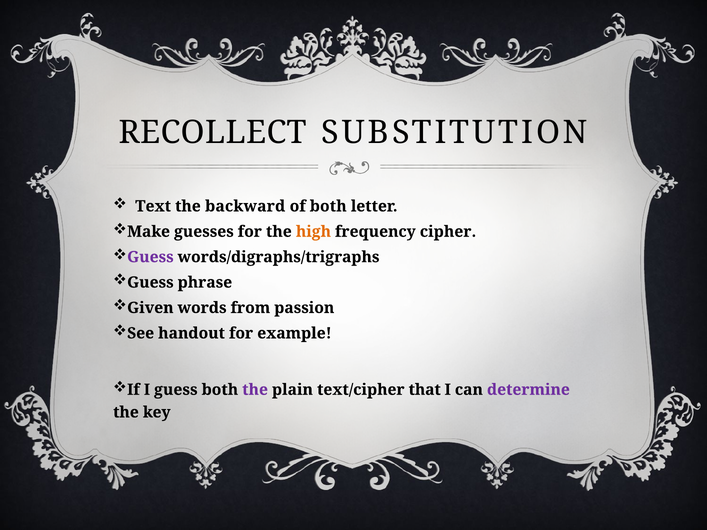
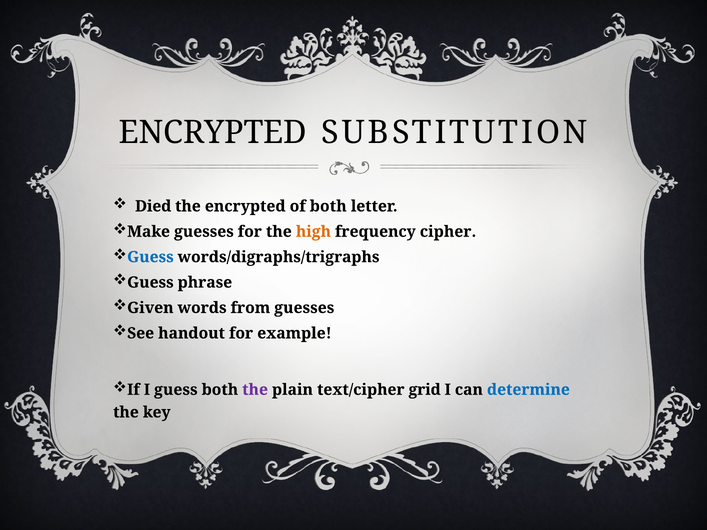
RECOLLECT: RECOLLECT -> ENCRYPTED (213, 132)
Text: Text -> Died (153, 206)
the backward: backward -> encrypted (245, 206)
Guess colour: purple -> blue (150, 257)
from passion: passion -> guesses (304, 308)
that: that -> grid (425, 390)
determine colour: purple -> blue (528, 390)
